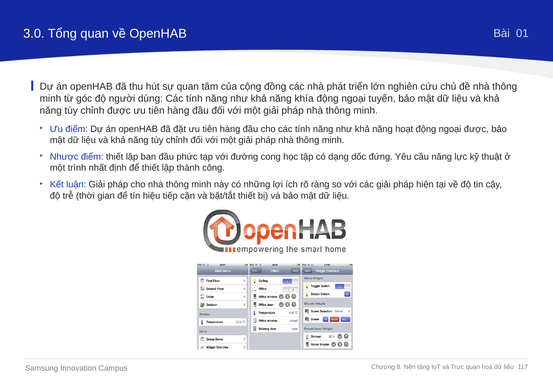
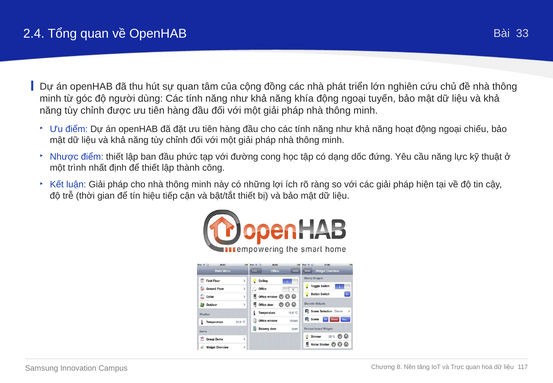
3.0: 3.0 -> 2.4 (34, 34)
01: 01 -> 33 (522, 33)
ngoại được: được -> chiếu (476, 129)
